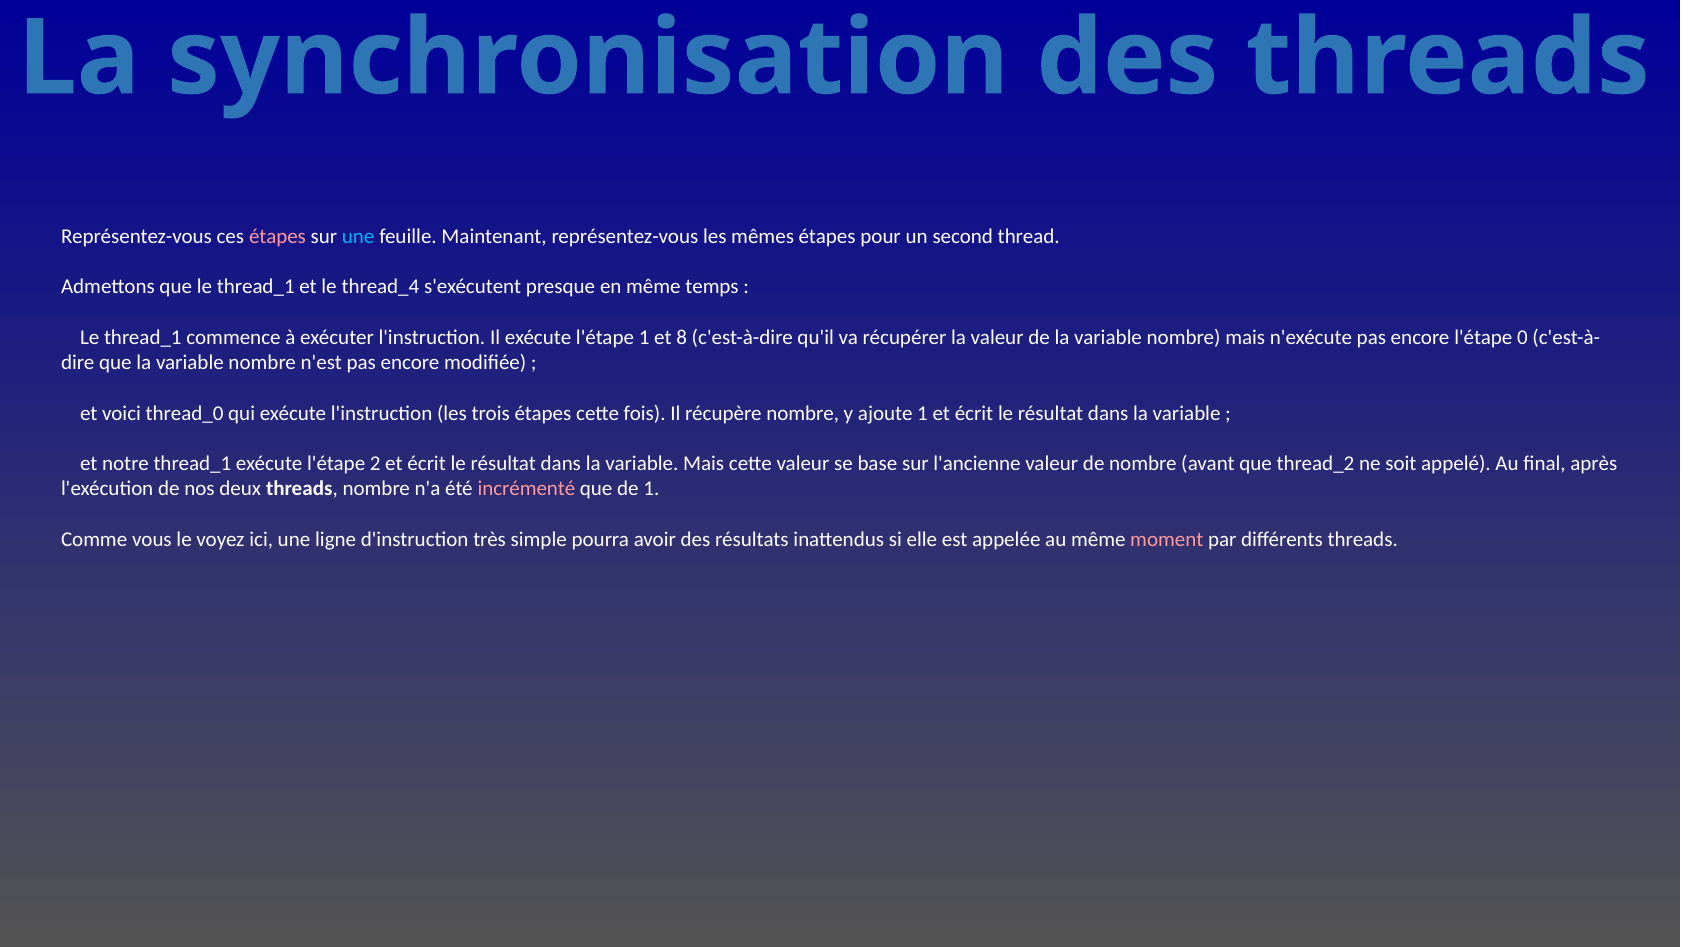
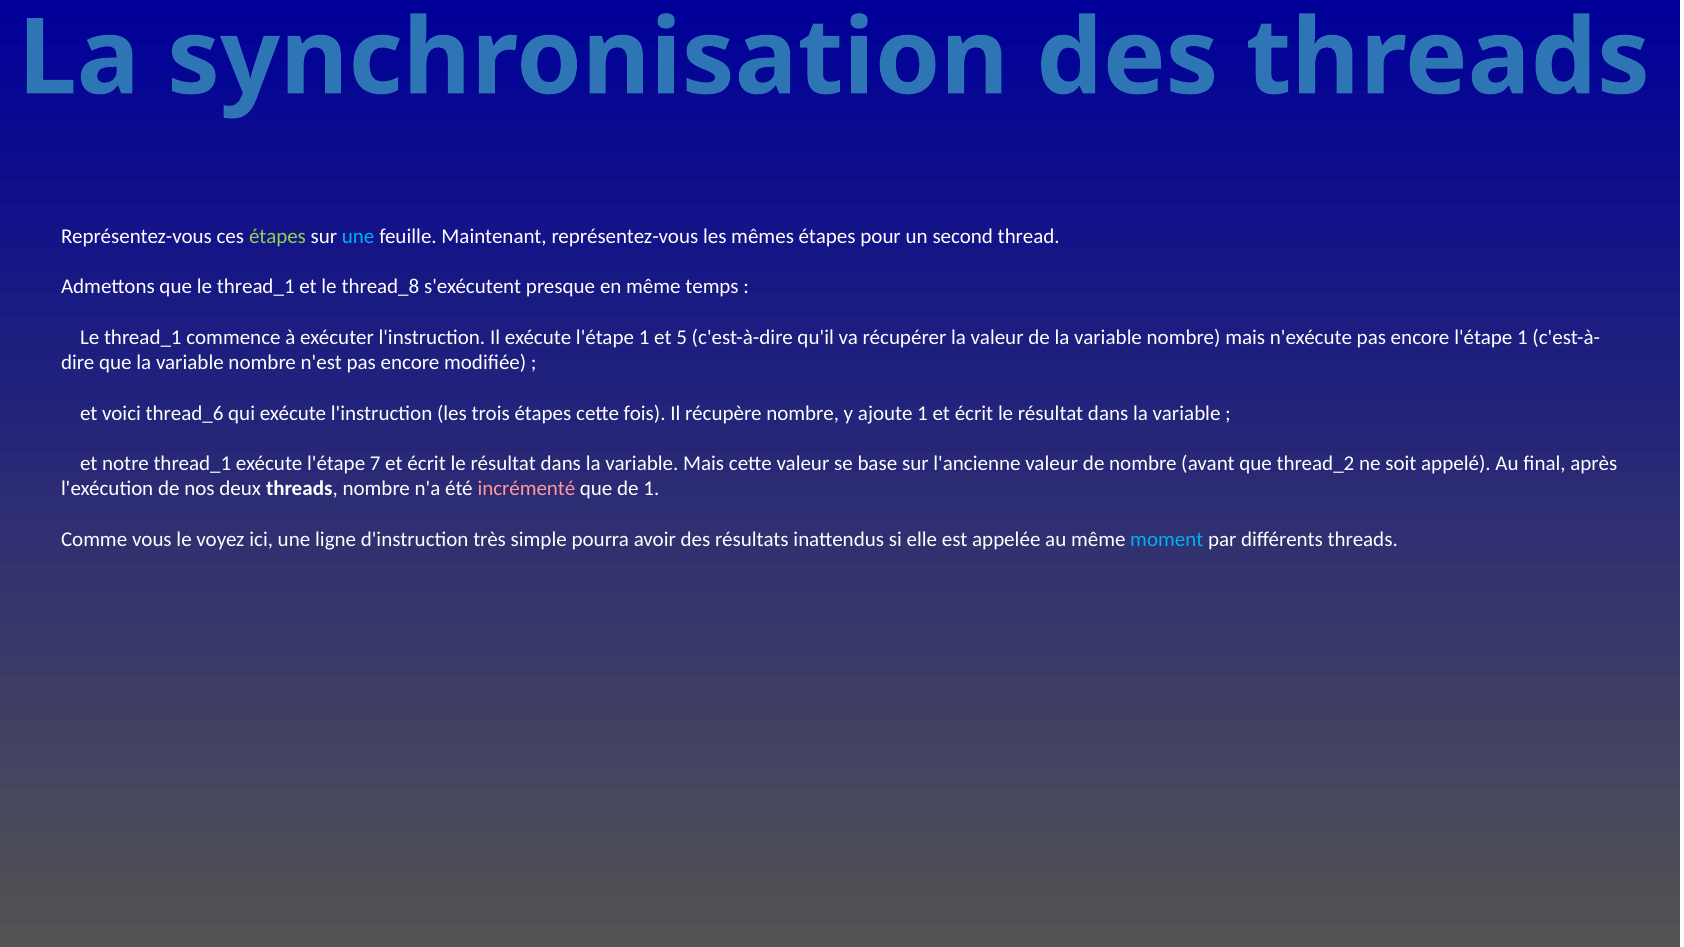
étapes colour: pink -> light green (277, 237)
thread_4: thread_4 -> thread_8 (380, 287)
8: 8 -> 5 (682, 338)
encore l'étape 0: 0 -> 1 (1522, 338)
thread_0: thread_0 -> thread_6 (185, 413)
2: 2 -> 7 (375, 464)
moment colour: pink -> light blue (1167, 540)
